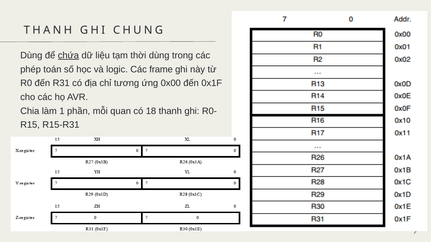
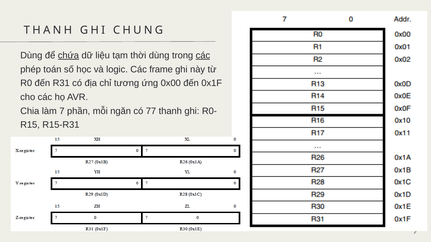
các underline: none -> present (203, 56)
1: 1 -> 7 (62, 111)
quan: quan -> ngăn (121, 111)
18: 18 -> 77 (151, 111)
